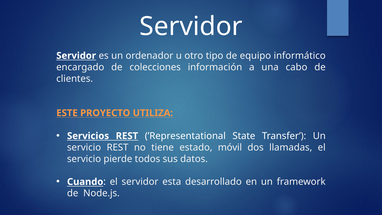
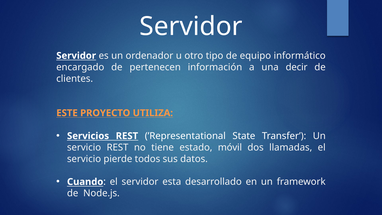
colecciones: colecciones -> pertenecen (155, 67)
cabo: cabo -> decir (297, 67)
